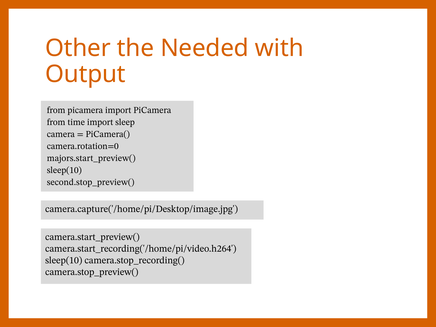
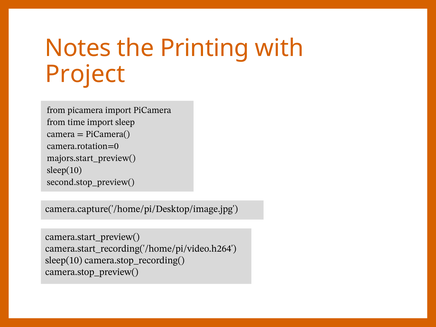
Other: Other -> Notes (78, 48)
Needed: Needed -> Printing (205, 48)
Output: Output -> Project (85, 74)
